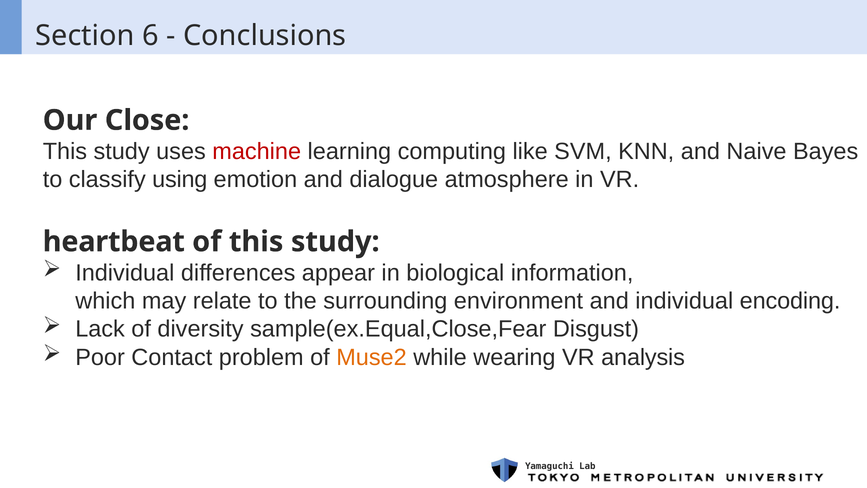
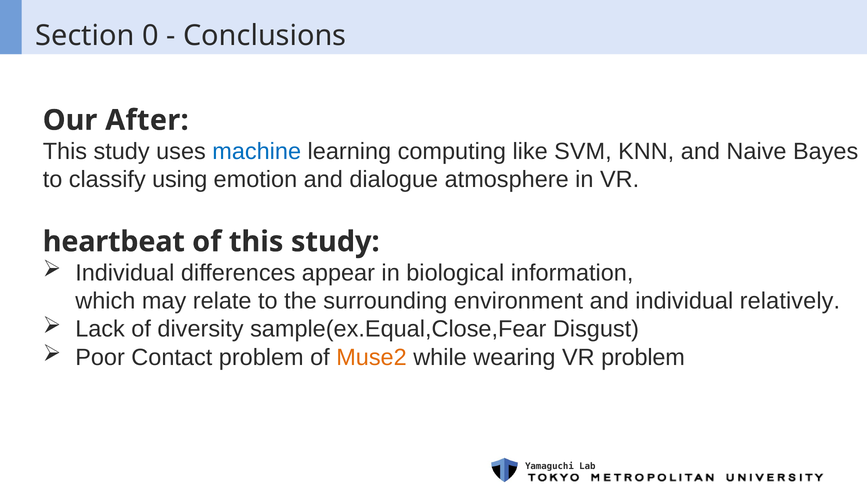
6: 6 -> 0 (150, 36)
Close: Close -> After (147, 120)
machine colour: red -> blue (257, 151)
encoding: encoding -> relatively (790, 301)
VR analysis: analysis -> problem (643, 357)
